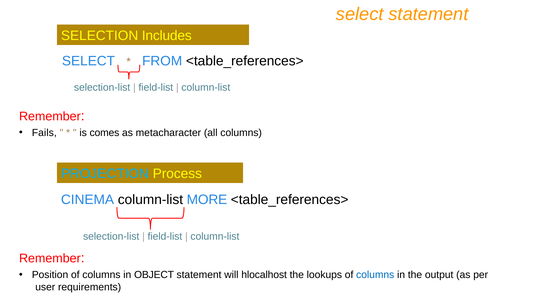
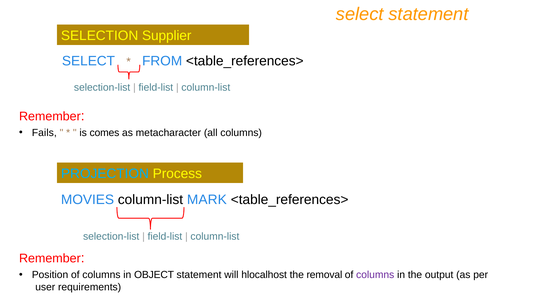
Includes: Includes -> Supplier (167, 36)
CINEMA: CINEMA -> MOVIES (87, 200)
MORE: MORE -> MARK (207, 200)
lookups: lookups -> removal (324, 275)
columns colour: blue -> purple (375, 275)
